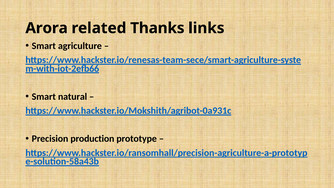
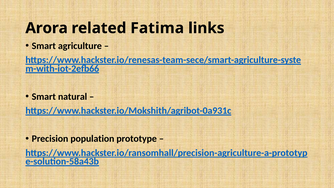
Thanks: Thanks -> Fatima (157, 28)
production: production -> population (92, 139)
